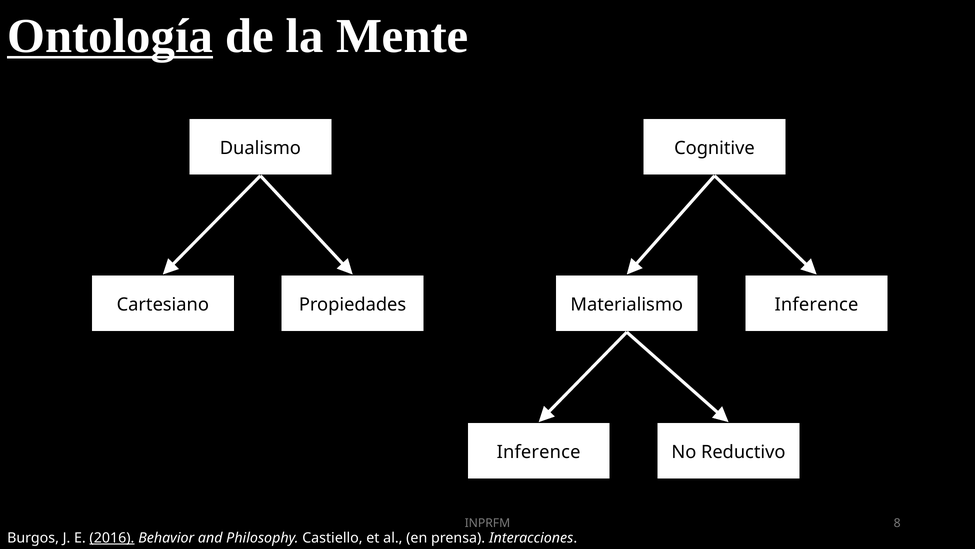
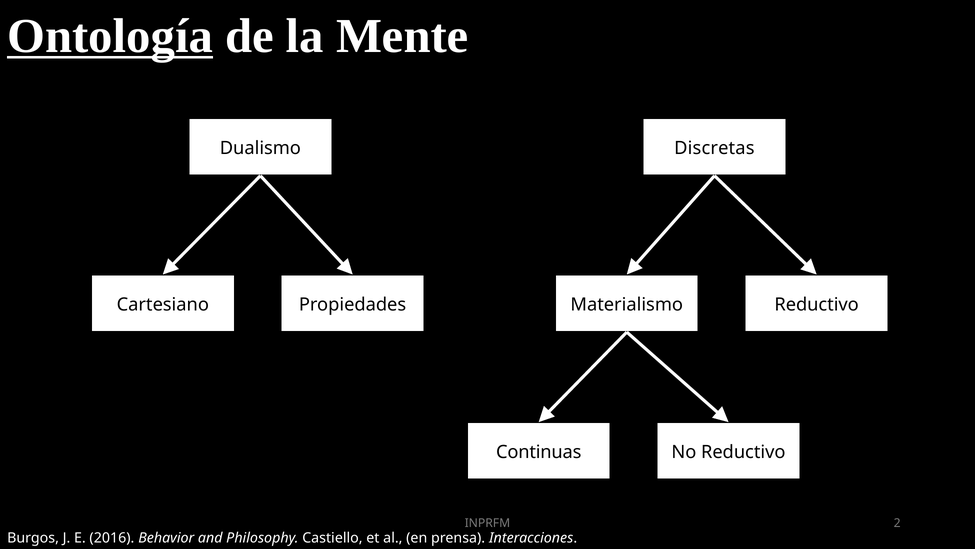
Cognitive: Cognitive -> Discretas (714, 148)
Propiedades Inference: Inference -> Reductivo (817, 304)
Inference: Inference -> Continuas (539, 452)
8: 8 -> 2 (897, 523)
2016 underline: present -> none (112, 537)
